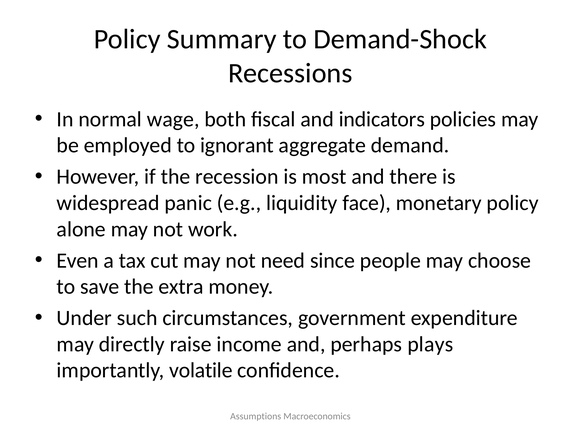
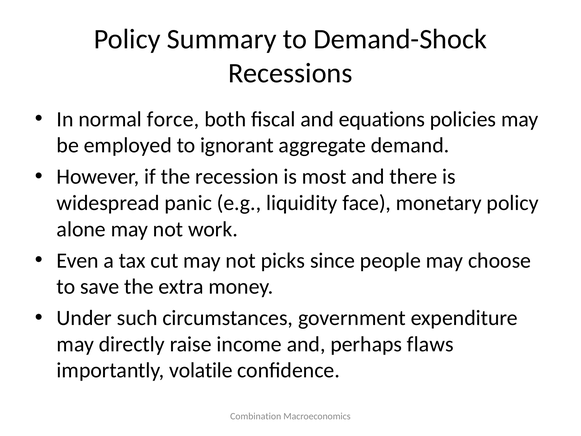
wage: wage -> force (173, 119)
indicators: indicators -> equations (382, 119)
need: need -> picks (283, 260)
plays: plays -> flaws (430, 344)
Assumptions: Assumptions -> Combination (256, 416)
